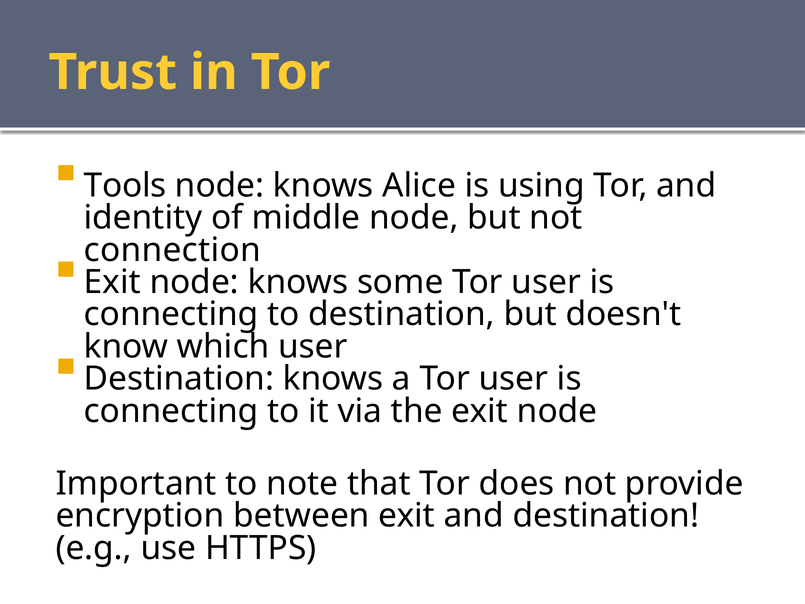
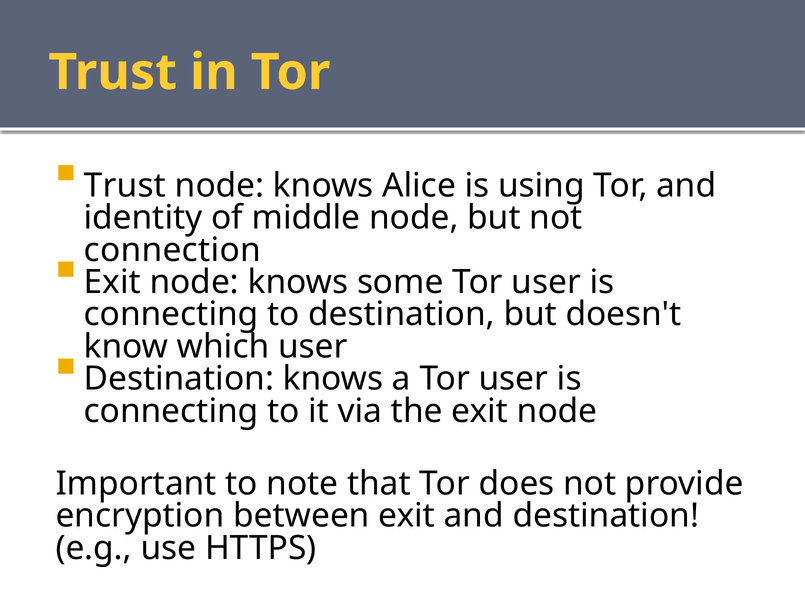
Tools: Tools -> Trust (125, 185)
